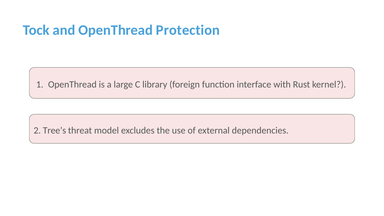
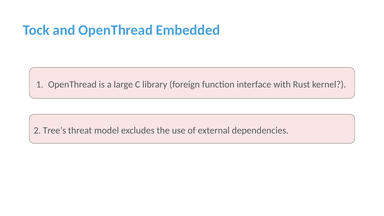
Protection: Protection -> Embedded (188, 30)
